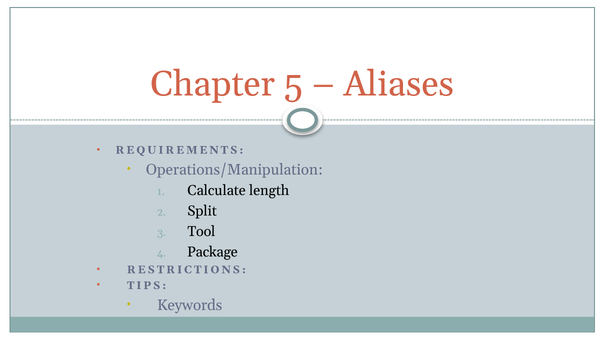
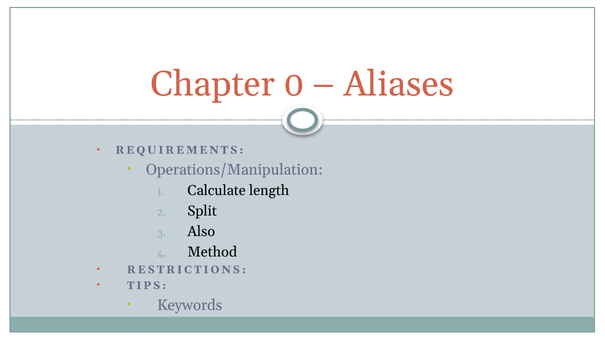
5: 5 -> 0 (294, 84)
Tool: Tool -> Also (201, 232)
Package: Package -> Method (212, 252)
